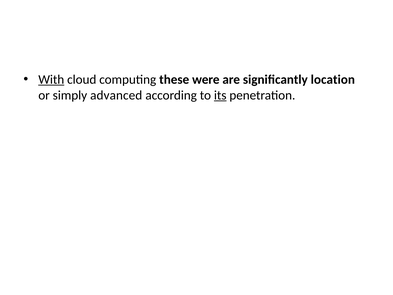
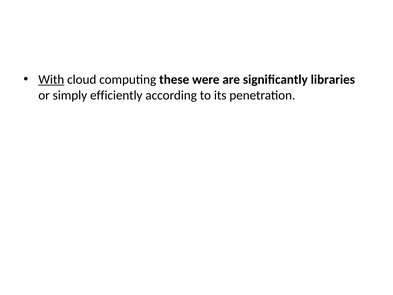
location: location -> libraries (333, 80)
advanced: advanced -> efficiently (116, 95)
its underline: present -> none (220, 95)
